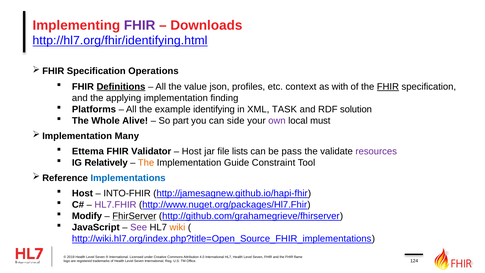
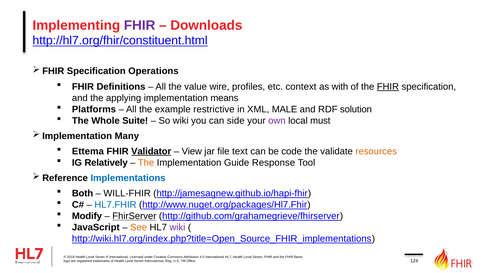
http://hl7.org/fhir/identifying.html: http://hl7.org/fhir/identifying.html -> http://hl7.org/fhir/constituent.html (120, 41)
Definitions underline: present -> none (121, 87)
json: json -> wire (219, 87)
finding: finding -> means (224, 98)
identifying: identifying -> restrictive (214, 109)
TASK: TASK -> MALE (285, 109)
Alive: Alive -> Suite (135, 120)
So part: part -> wiki (181, 120)
Validator underline: none -> present (151, 151)
Host: Host -> View (192, 151)
lists: lists -> text (240, 151)
pass: pass -> code (292, 151)
resources colour: purple -> orange (376, 151)
Constraint: Constraint -> Response (274, 163)
Host: Host -> Both (83, 193)
INTO-FHIR: INTO-FHIR -> WILL-FHIR (127, 193)
HL7.FHIR colour: purple -> blue (115, 205)
See colour: purple -> orange (139, 227)
wiki colour: orange -> purple (177, 227)
